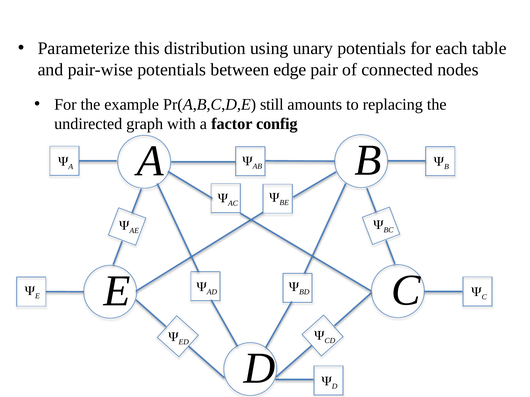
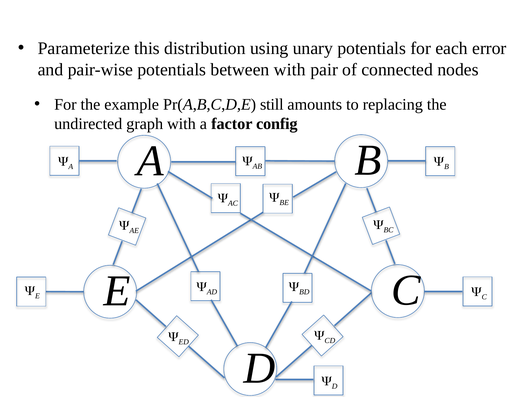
table: table -> error (489, 48)
between edge: edge -> with (290, 70)
